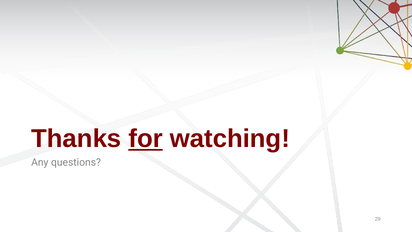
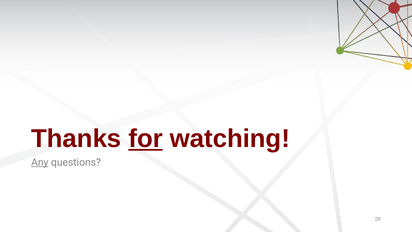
Any underline: none -> present (40, 162)
